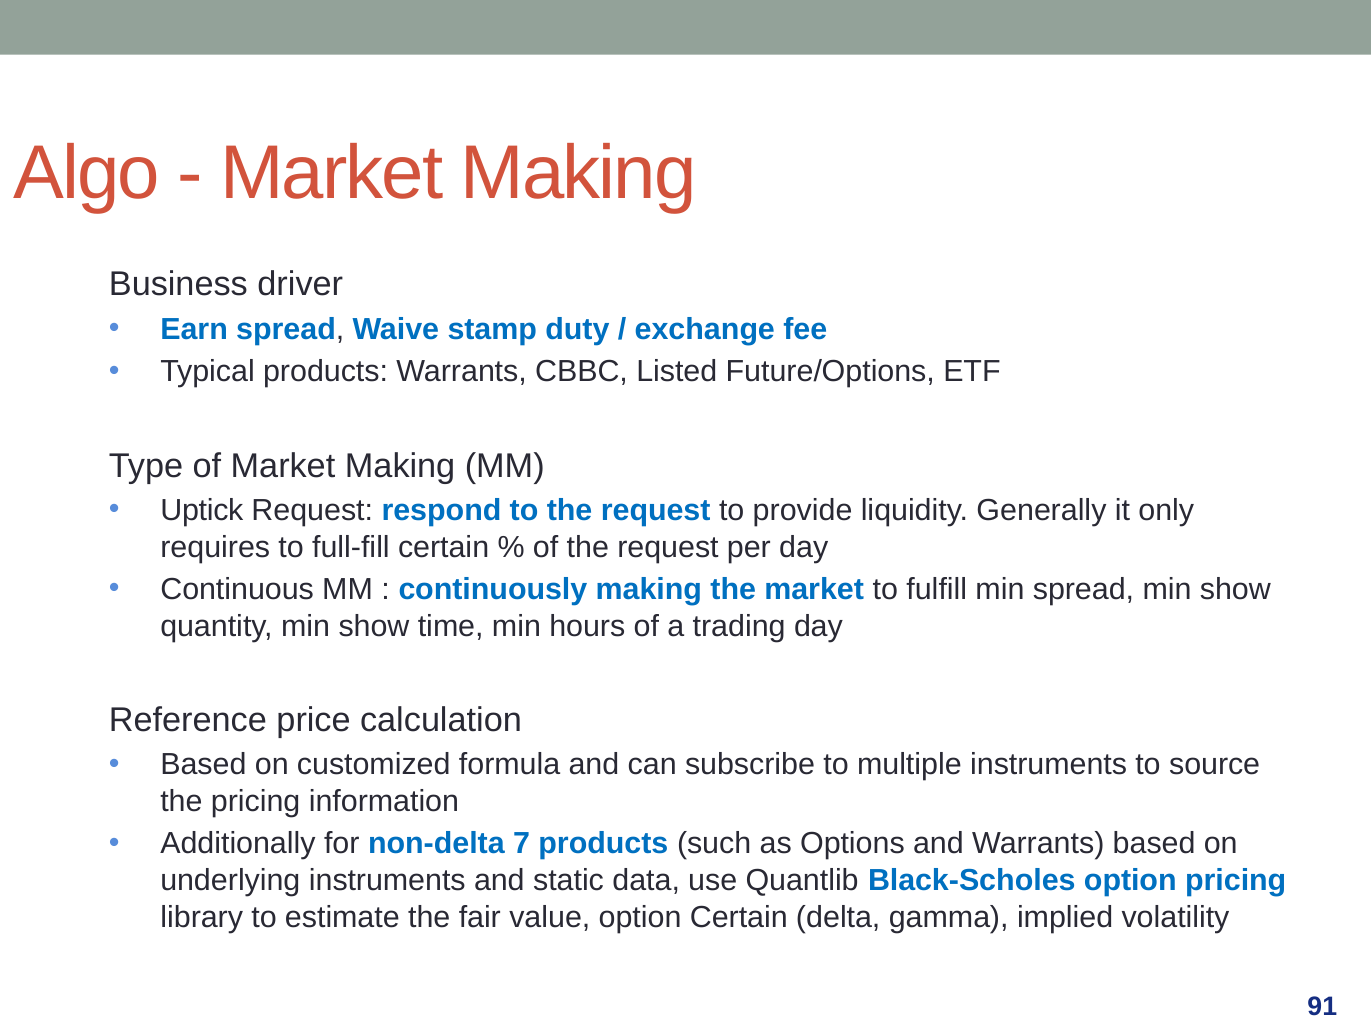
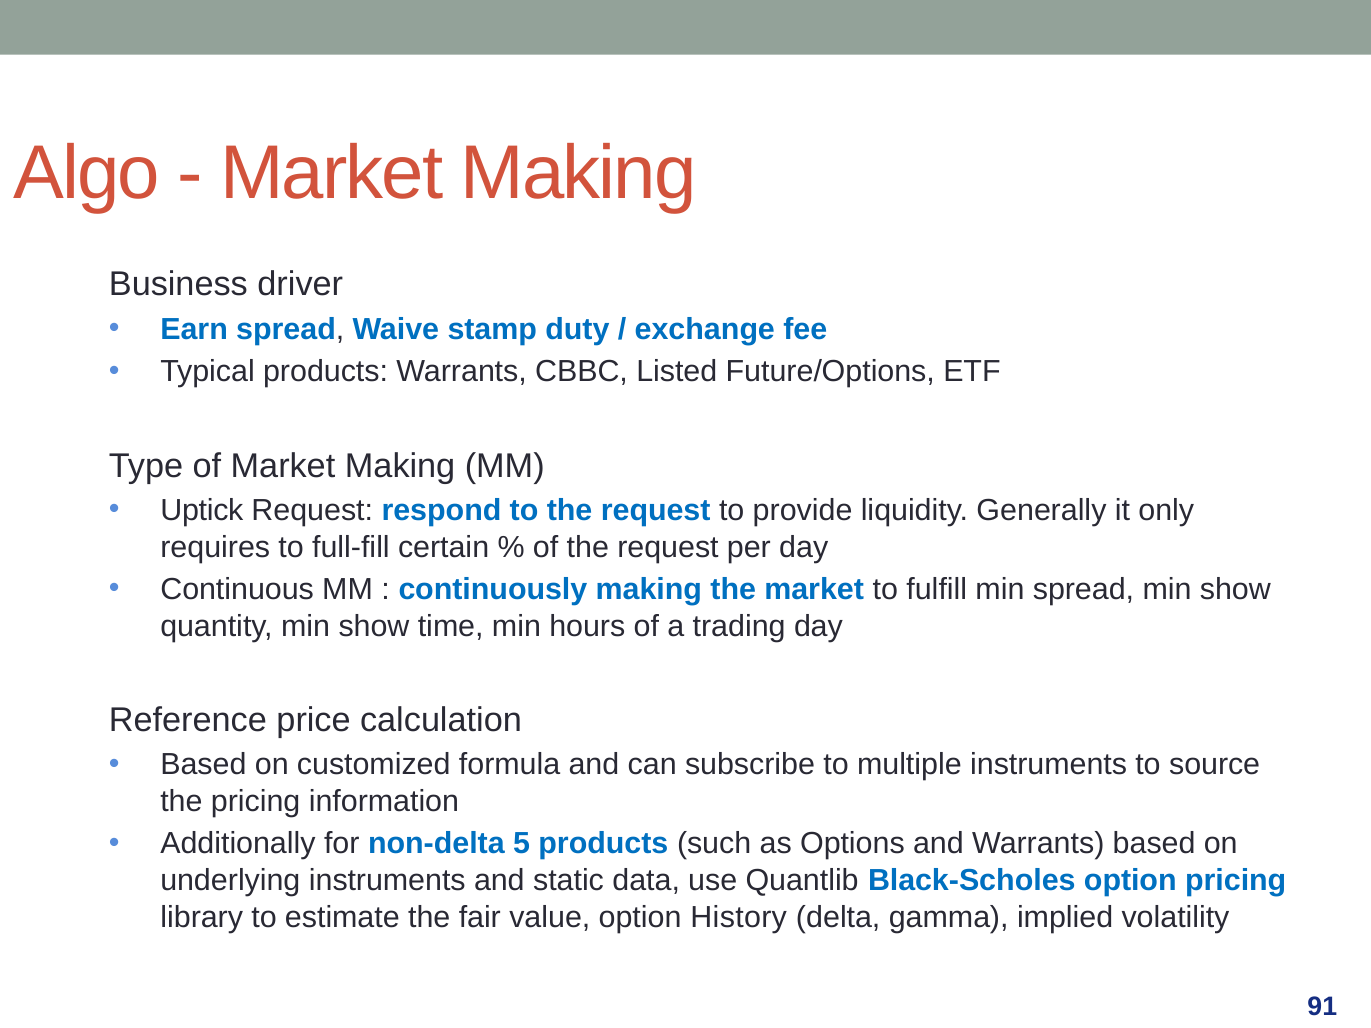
7: 7 -> 5 (522, 844)
option Certain: Certain -> History (739, 917)
